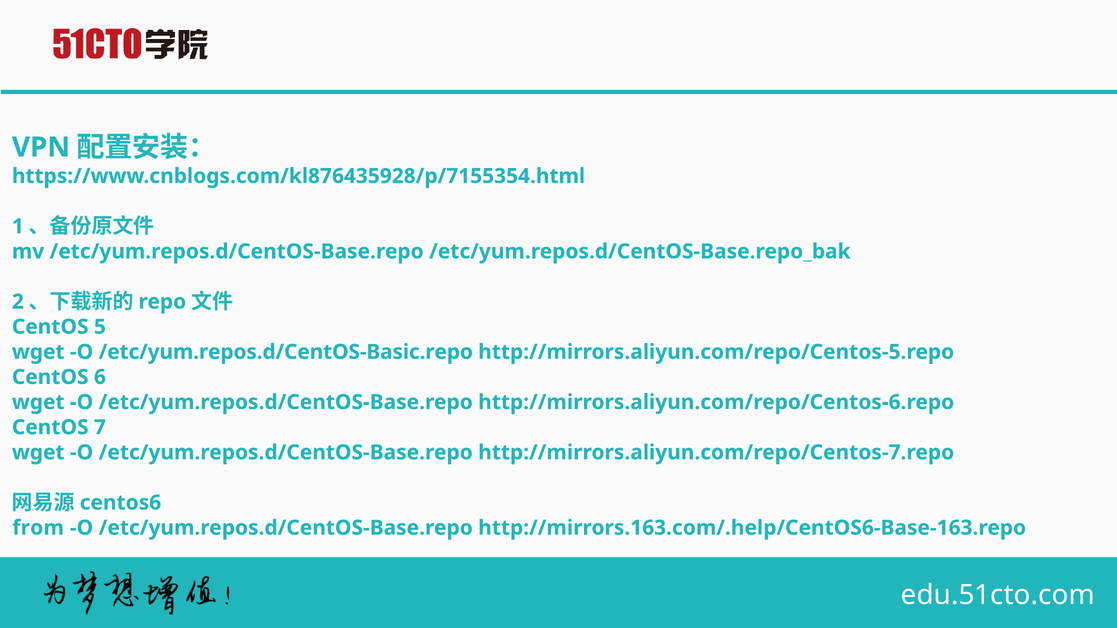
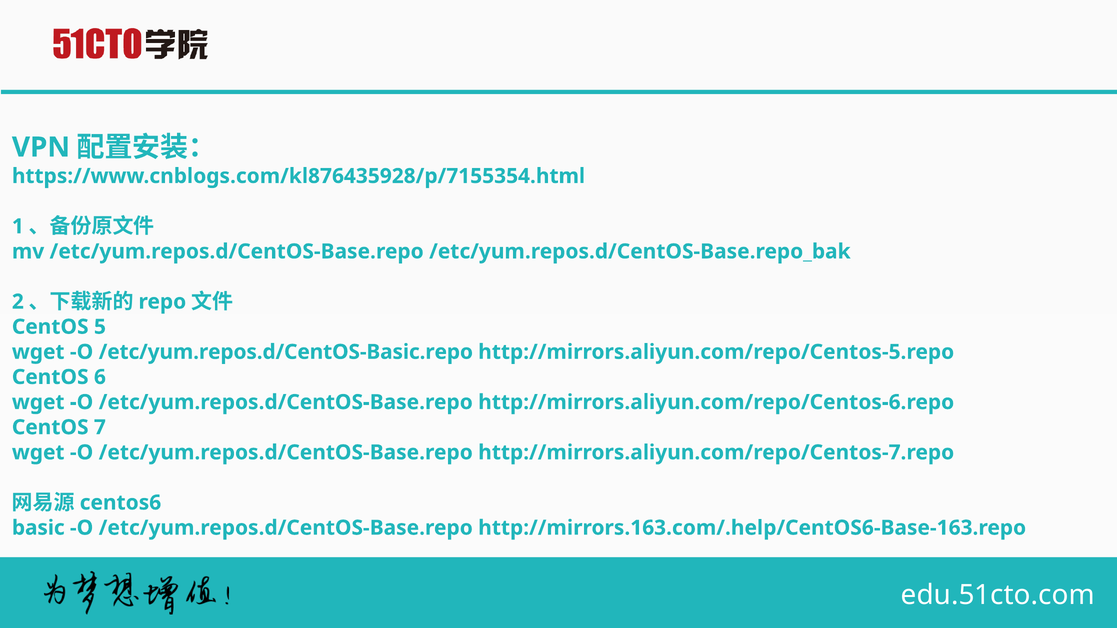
from: from -> basic (38, 528)
